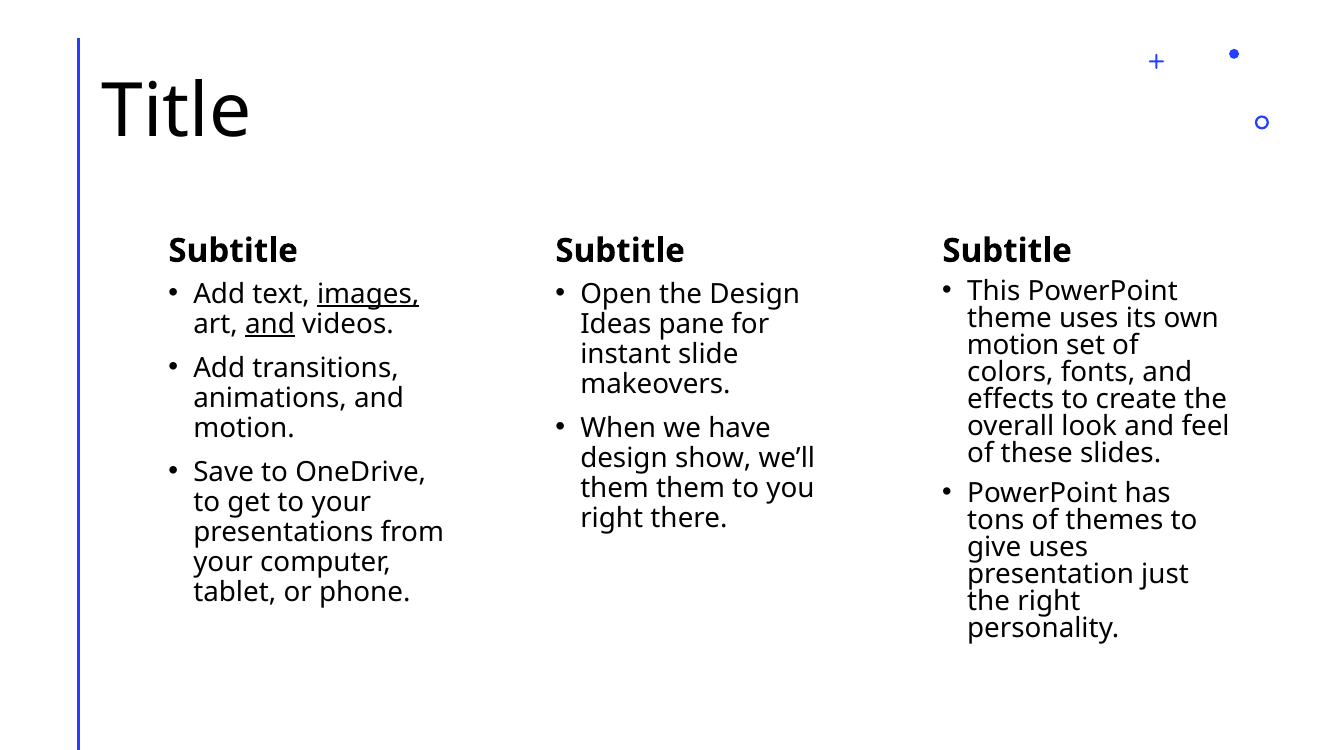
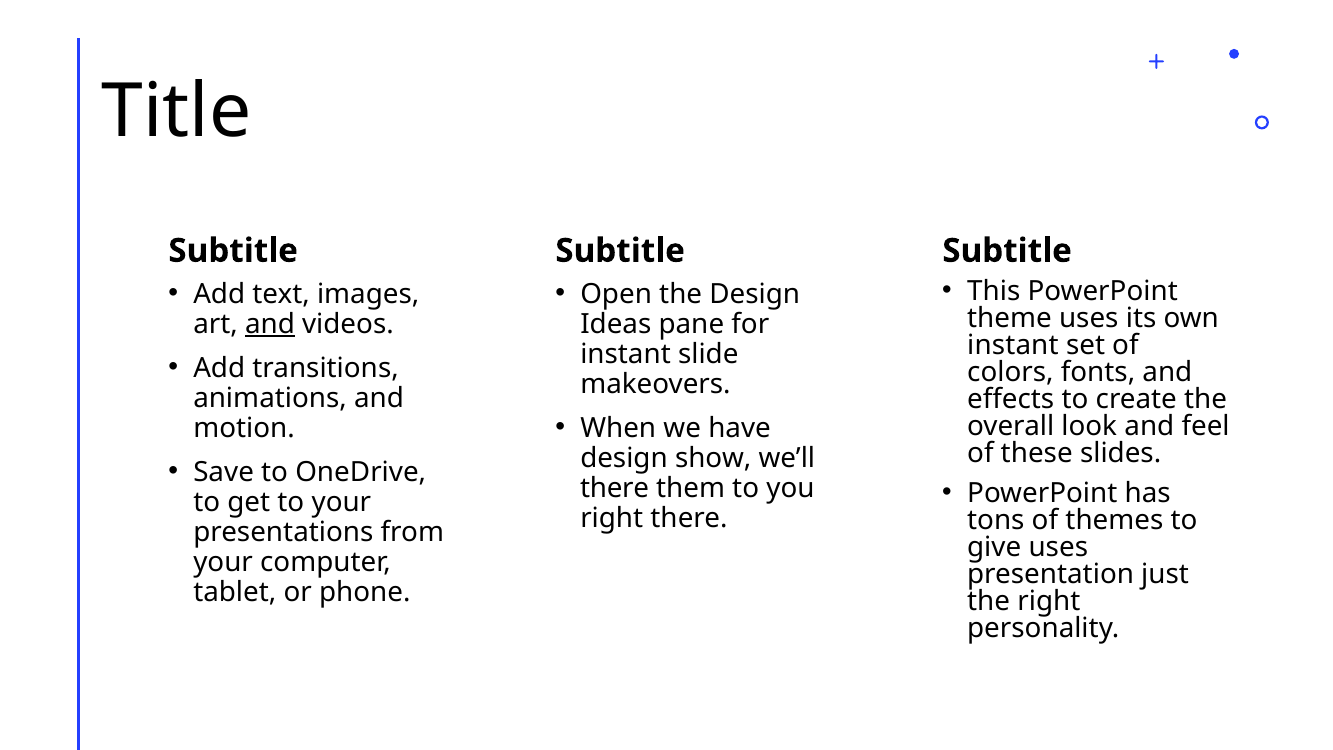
images underline: present -> none (368, 294)
motion: motion -> instant (1013, 345)
them: them -> there (615, 488)
